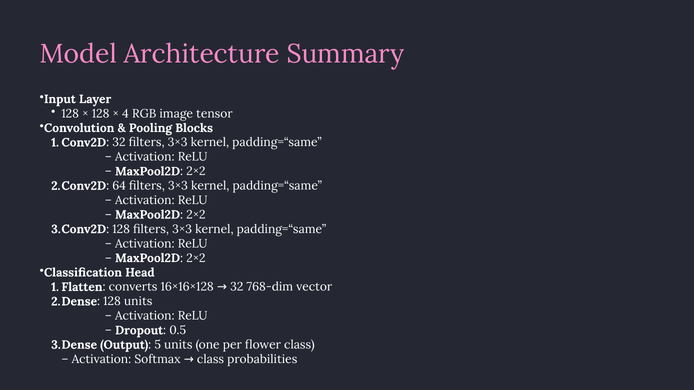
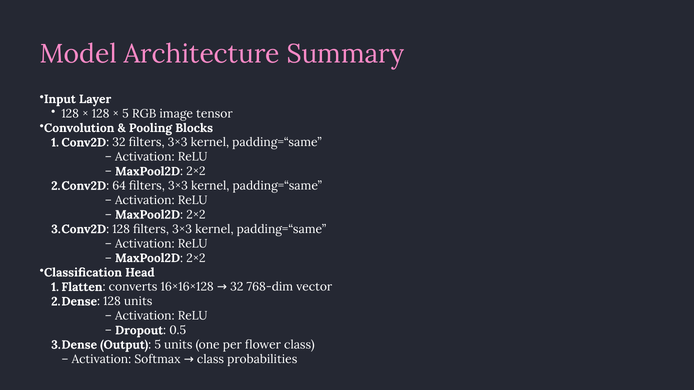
4: 4 -> 5 (125, 114)
